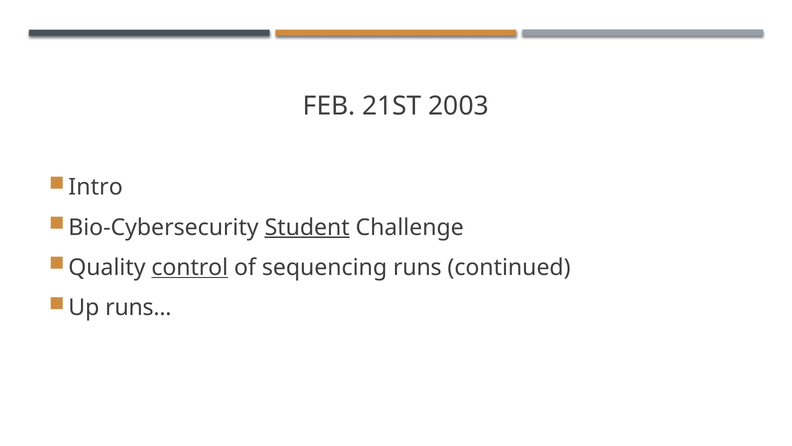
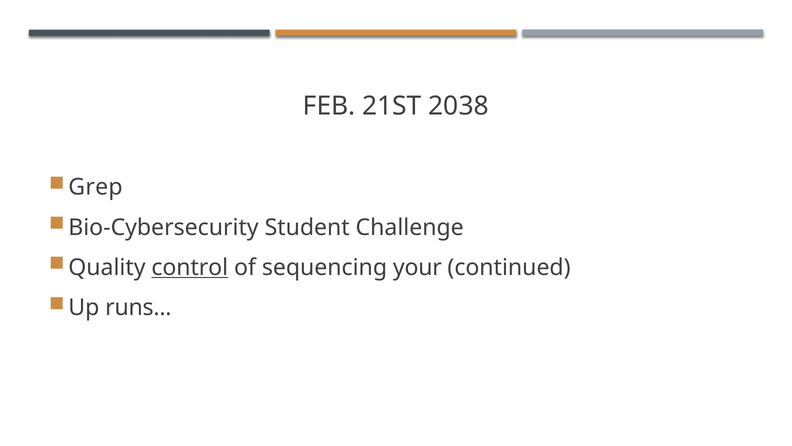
2003: 2003 -> 2038 (459, 106)
Intro: Intro -> Grep (95, 187)
Student underline: present -> none (307, 227)
sequencing runs: runs -> your (417, 267)
